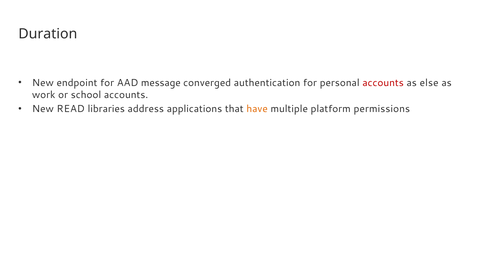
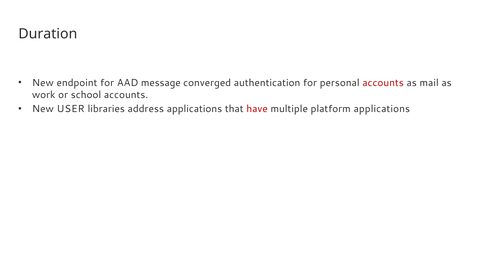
else: else -> mail (429, 83)
READ: READ -> USER (71, 109)
have colour: orange -> red (257, 109)
platform permissions: permissions -> applications (382, 109)
